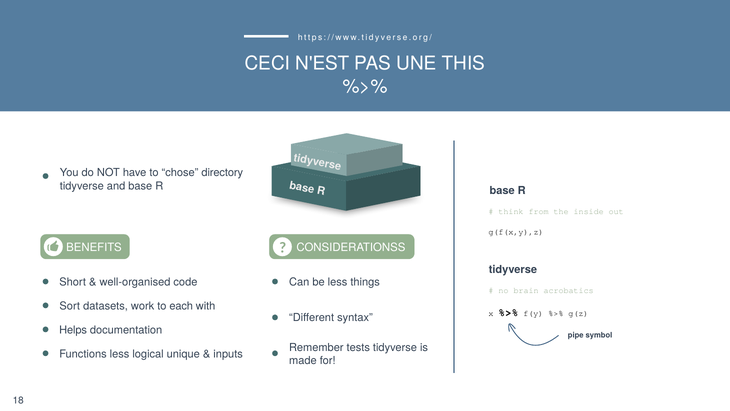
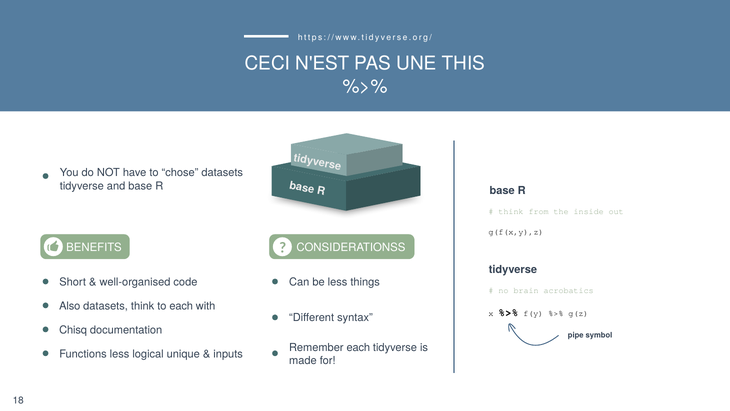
chose directory: directory -> datasets (222, 173)
Sort: Sort -> Also (70, 306)
datasets work: work -> think (143, 306)
Helps: Helps -> Chisq (73, 330)
Remember tests: tests -> each (358, 347)
